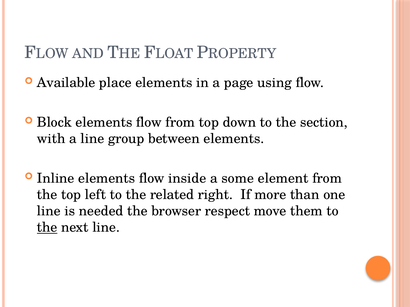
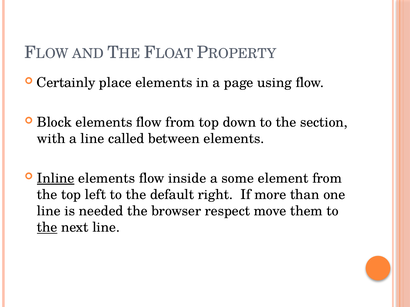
Available: Available -> Certainly (66, 83)
group: group -> called (126, 139)
Inline underline: none -> present (56, 179)
related: related -> default (172, 195)
